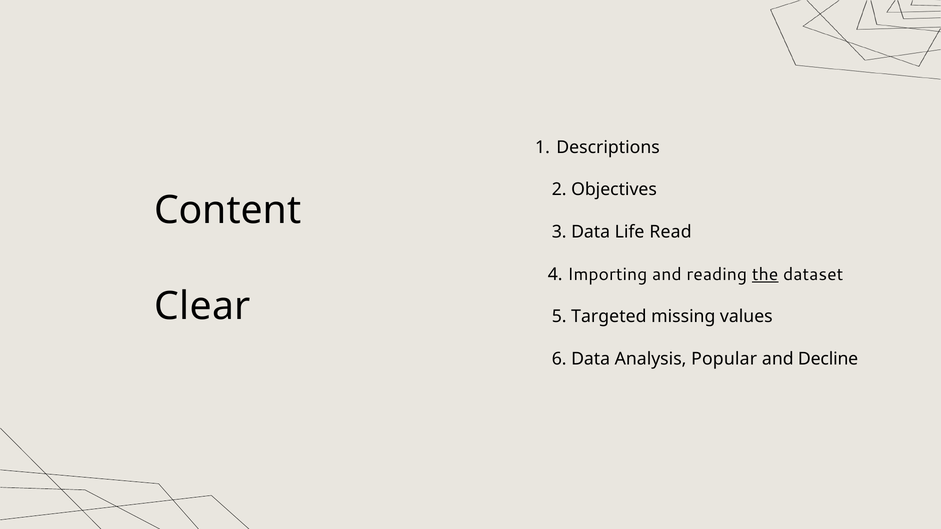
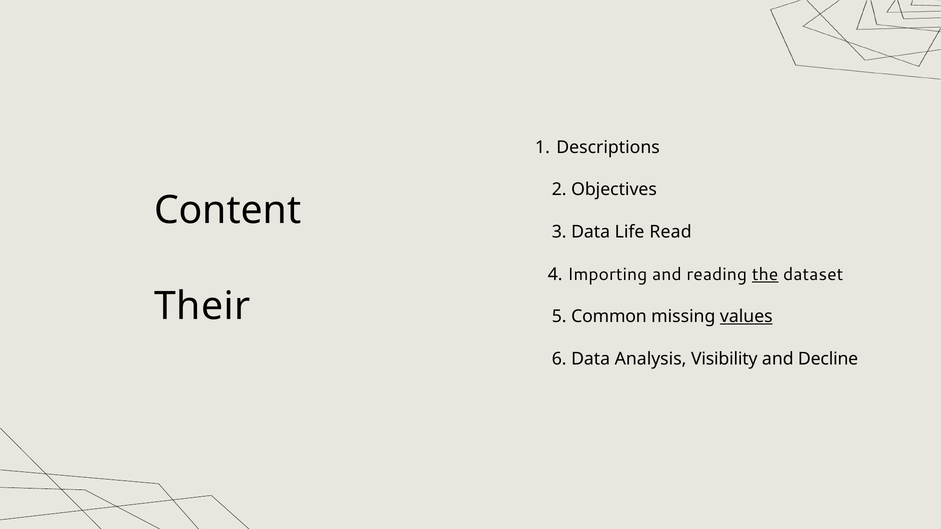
Clear: Clear -> Their (202, 307)
Targeted: Targeted -> Common (609, 317)
values underline: none -> present (746, 317)
Popular: Popular -> Visibility (724, 359)
